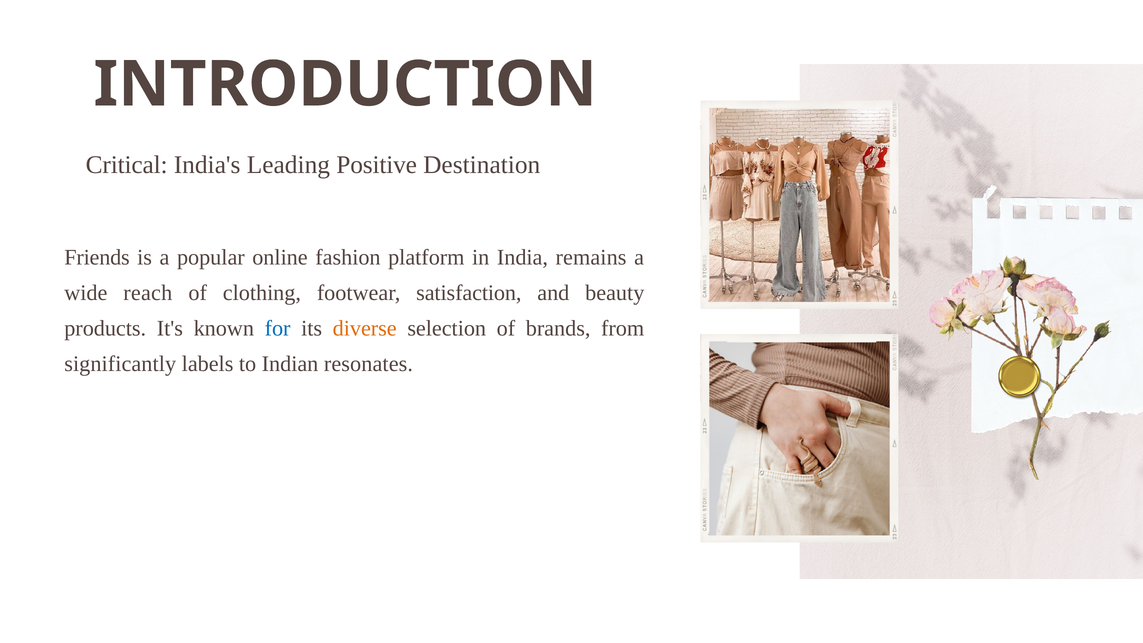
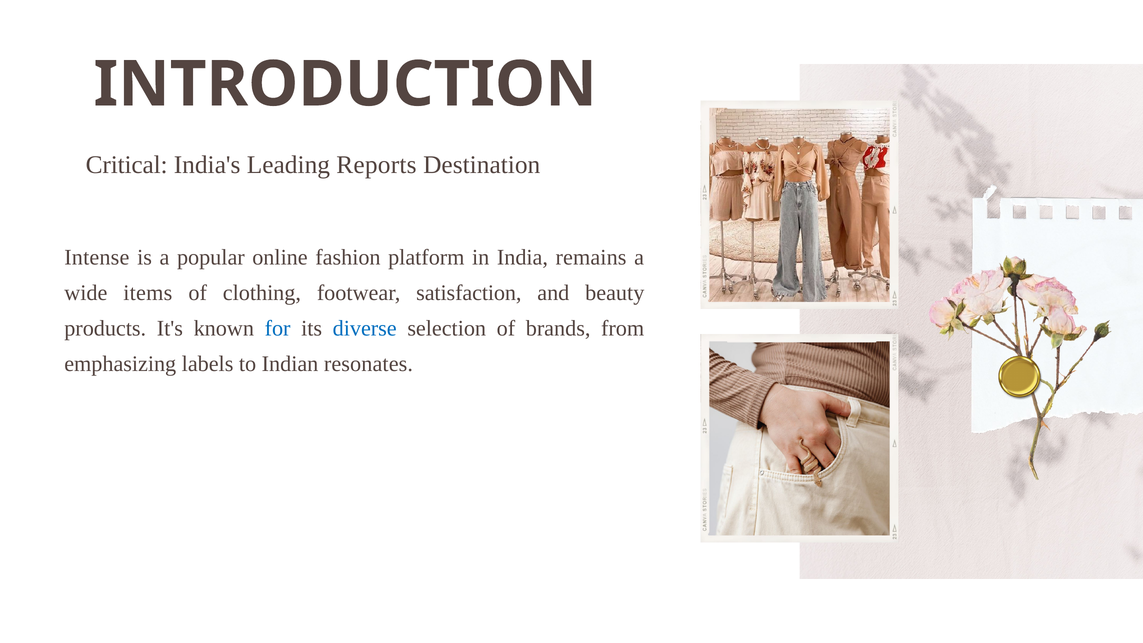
Positive: Positive -> Reports (376, 165)
Friends: Friends -> Intense (97, 257)
reach: reach -> items (148, 293)
diverse colour: orange -> blue (365, 328)
significantly: significantly -> emphasizing (120, 364)
